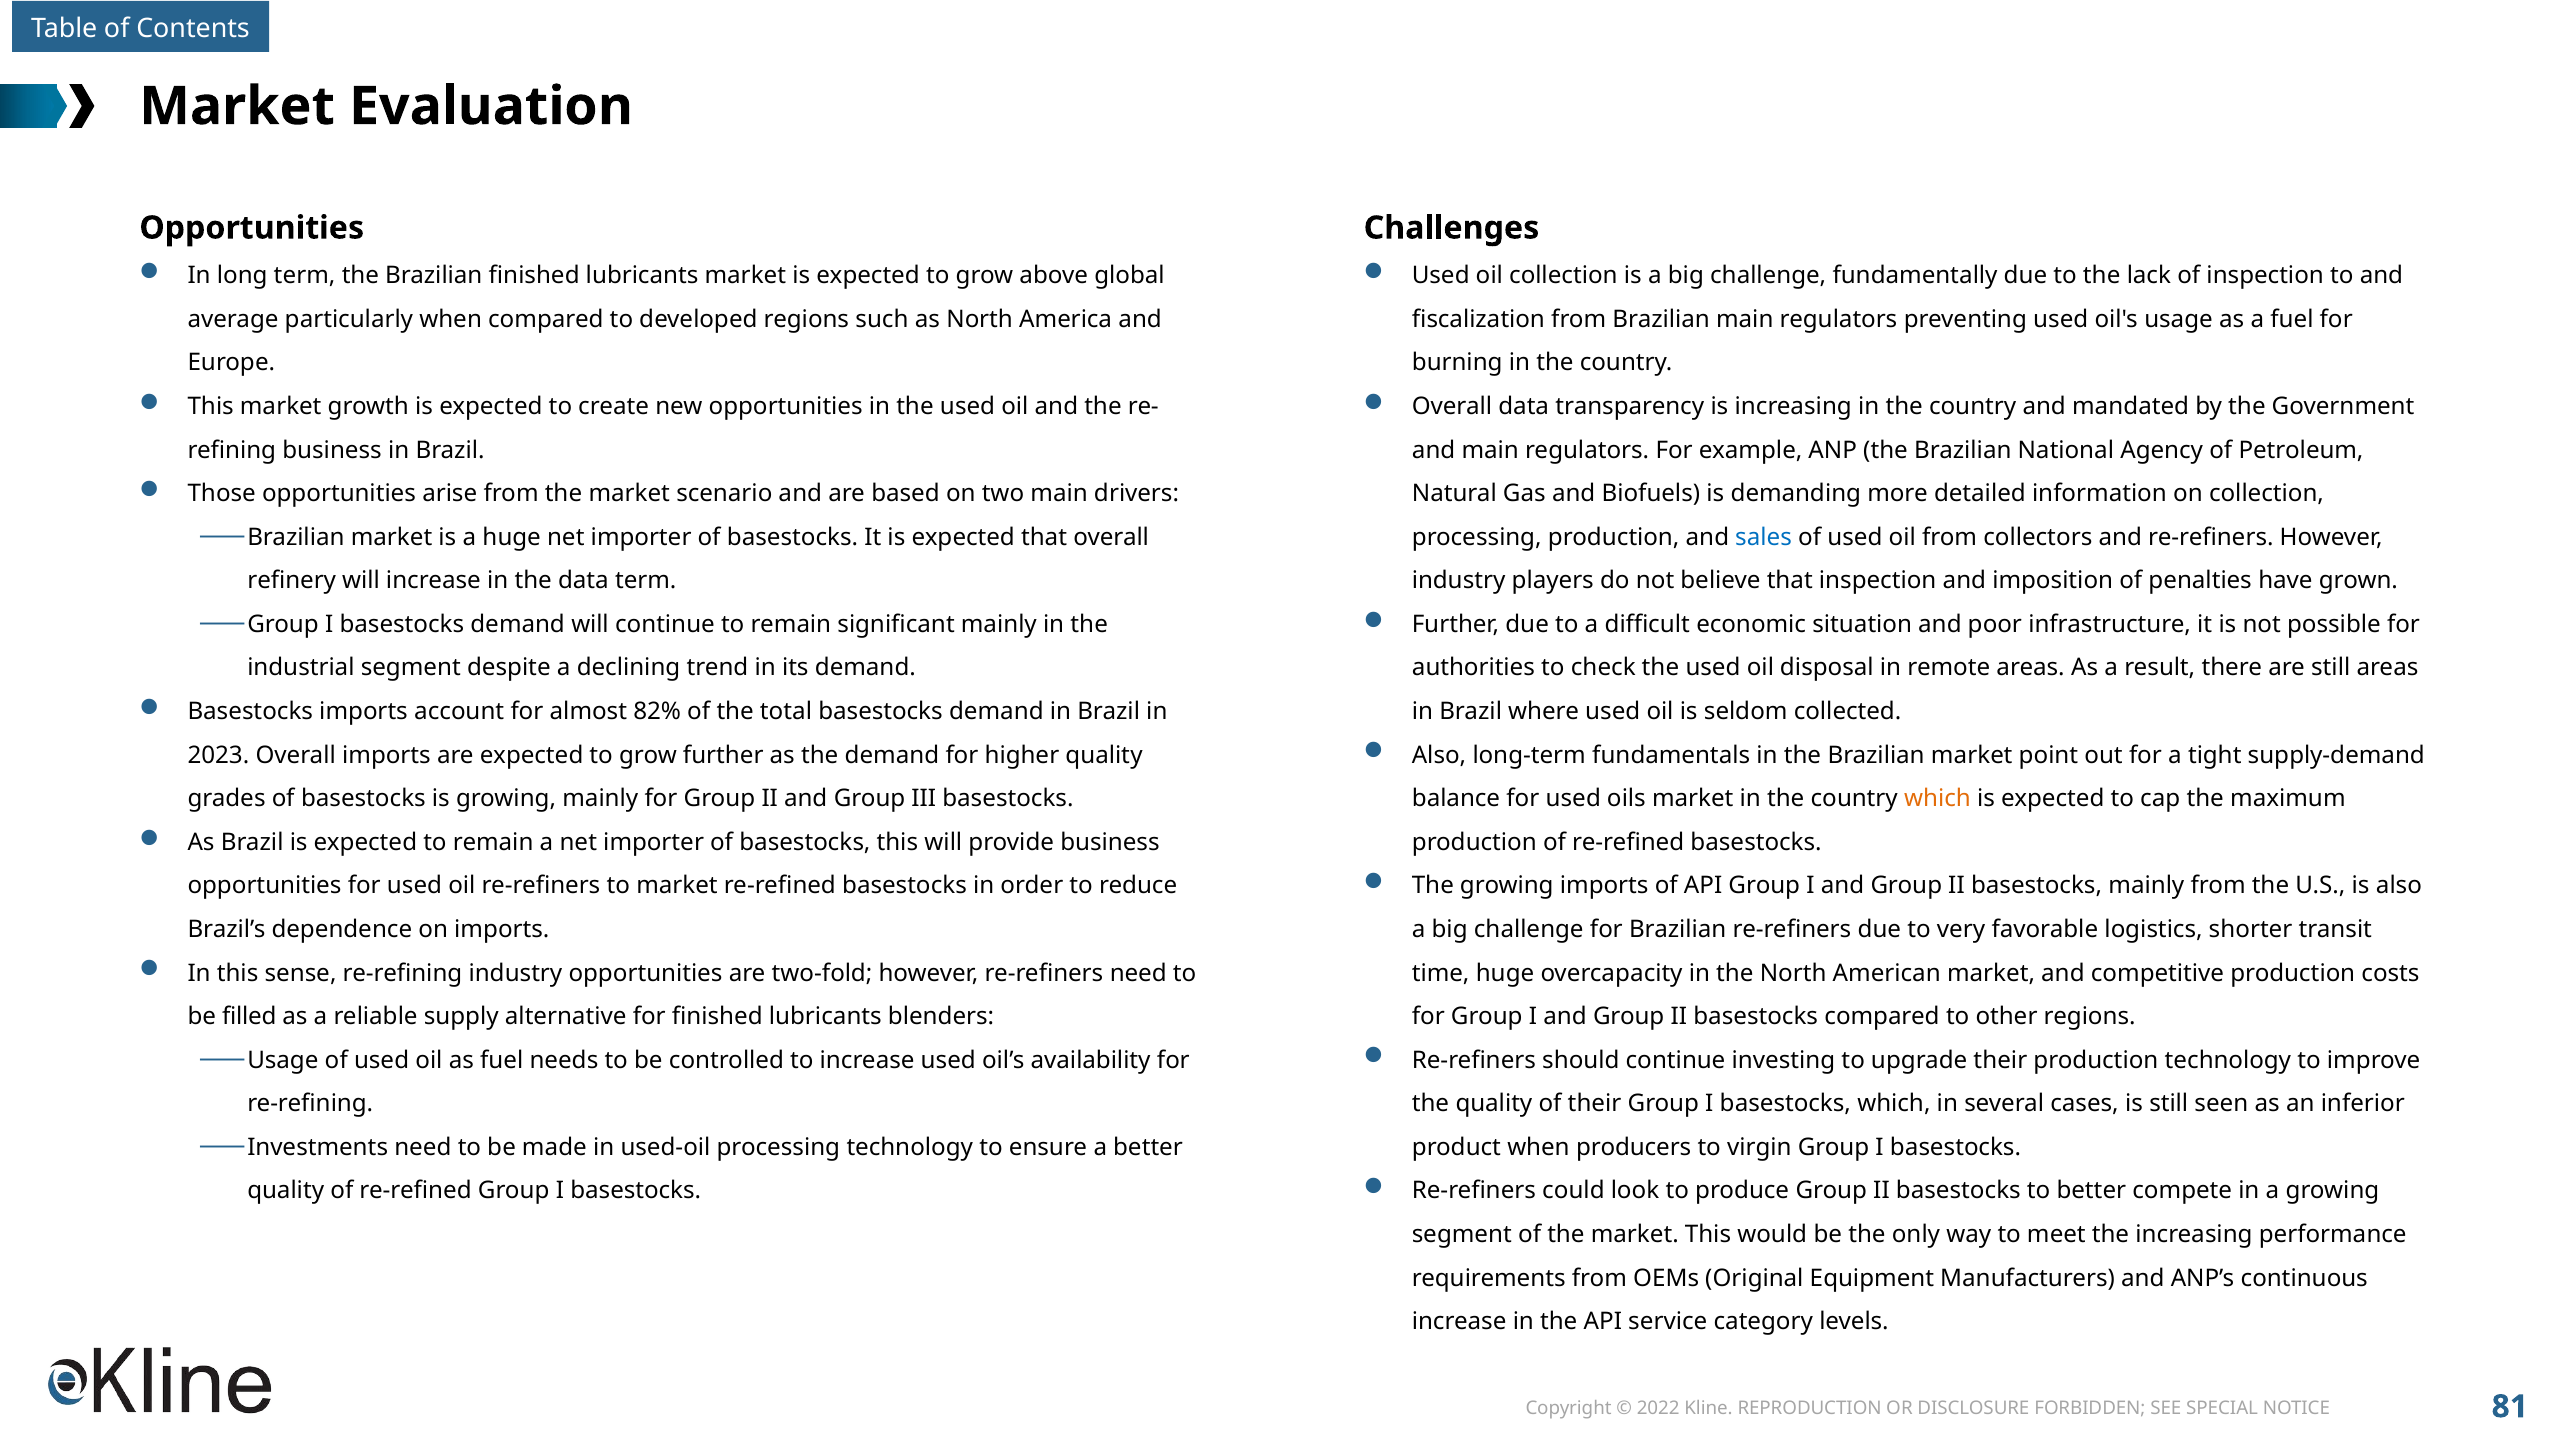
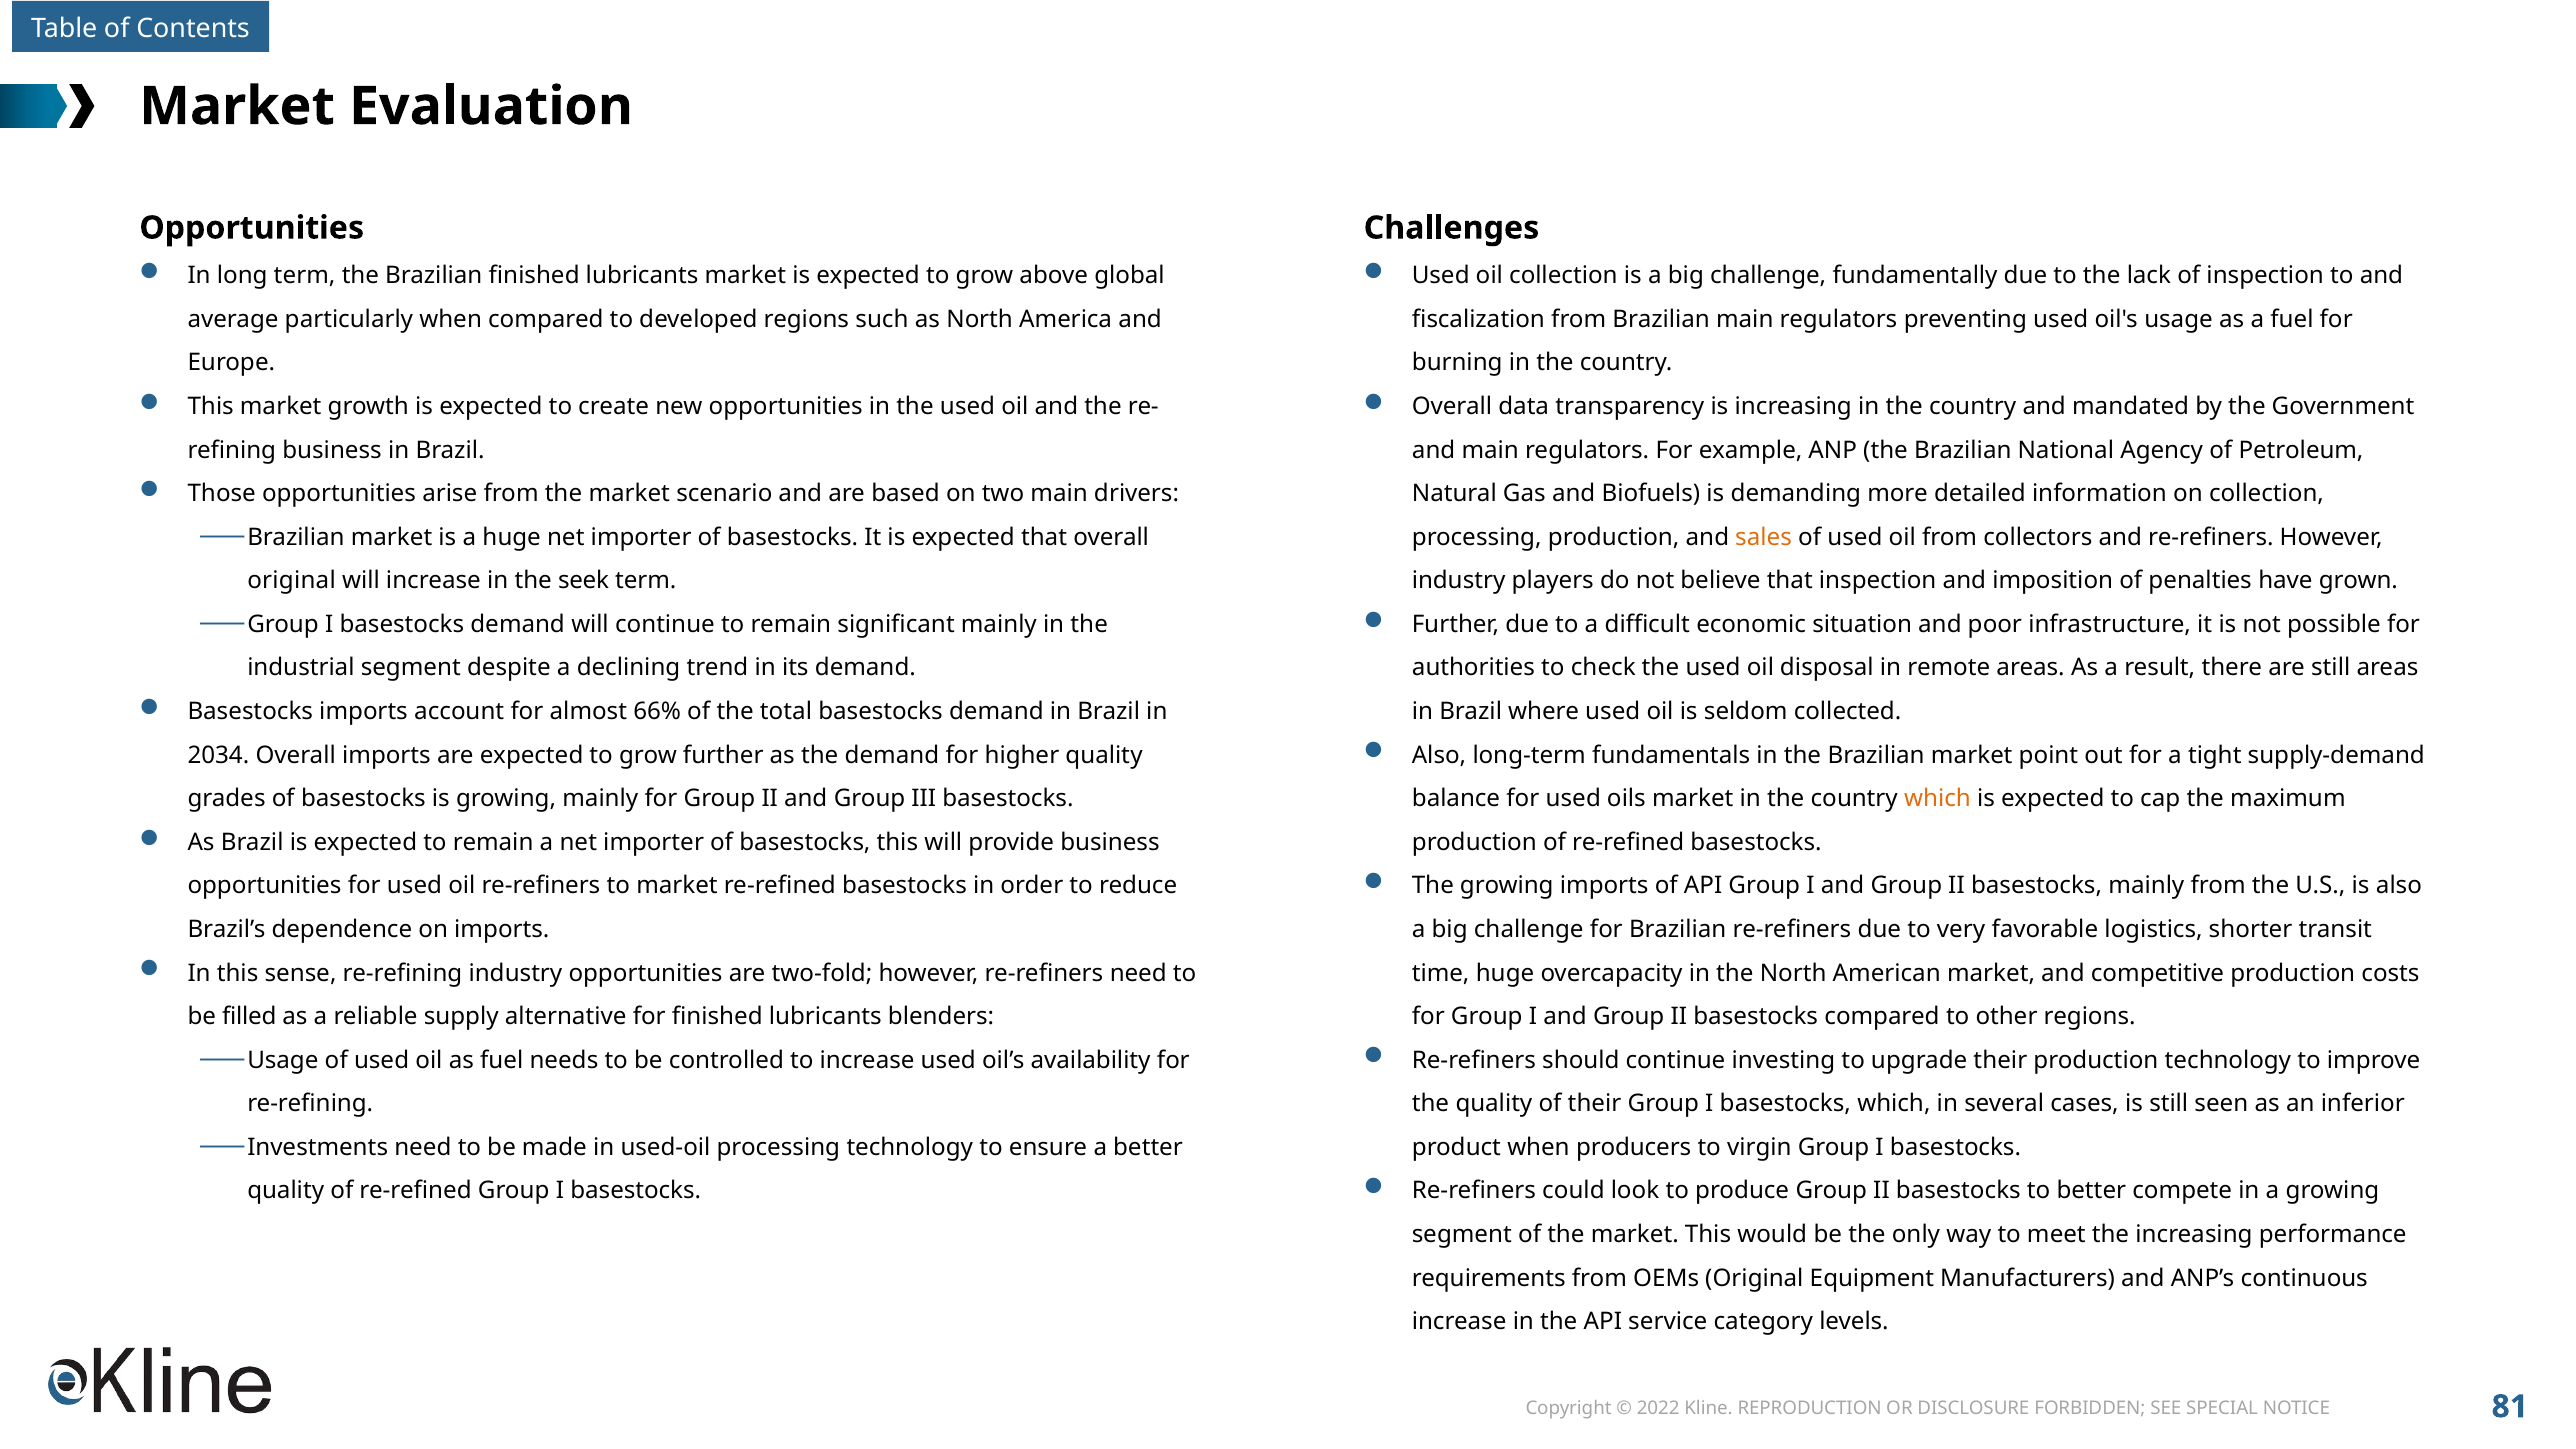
sales colour: blue -> orange (1764, 537)
refinery: refinery -> original (292, 581)
the data: data -> seek (584, 581)
82%: 82% -> 66% (657, 712)
2023: 2023 -> 2034 (218, 755)
